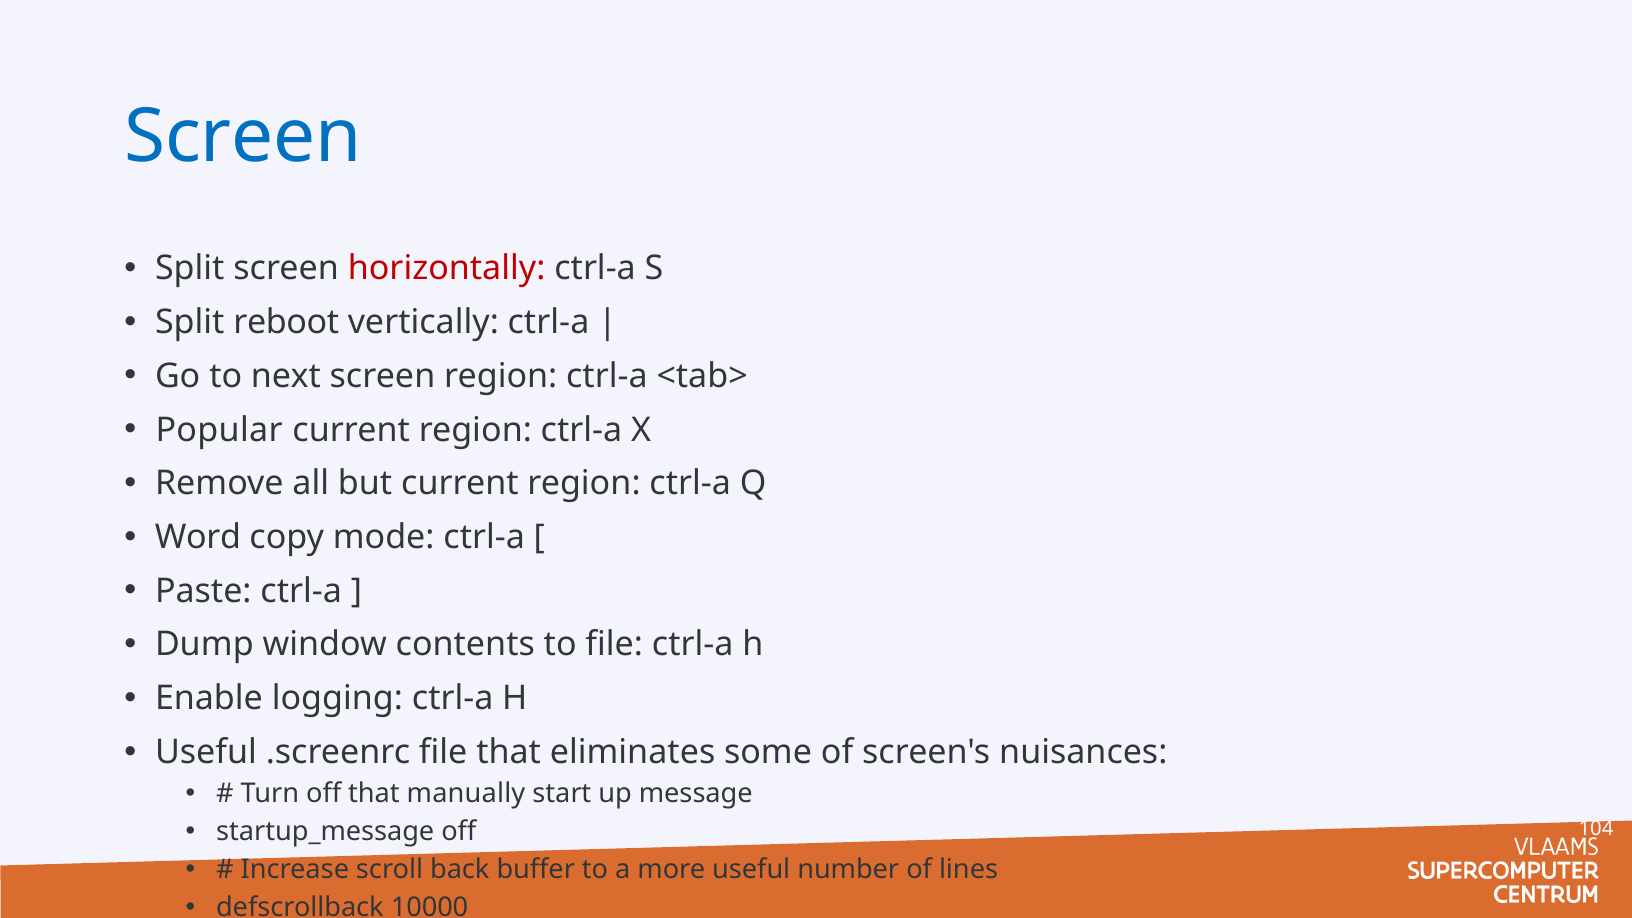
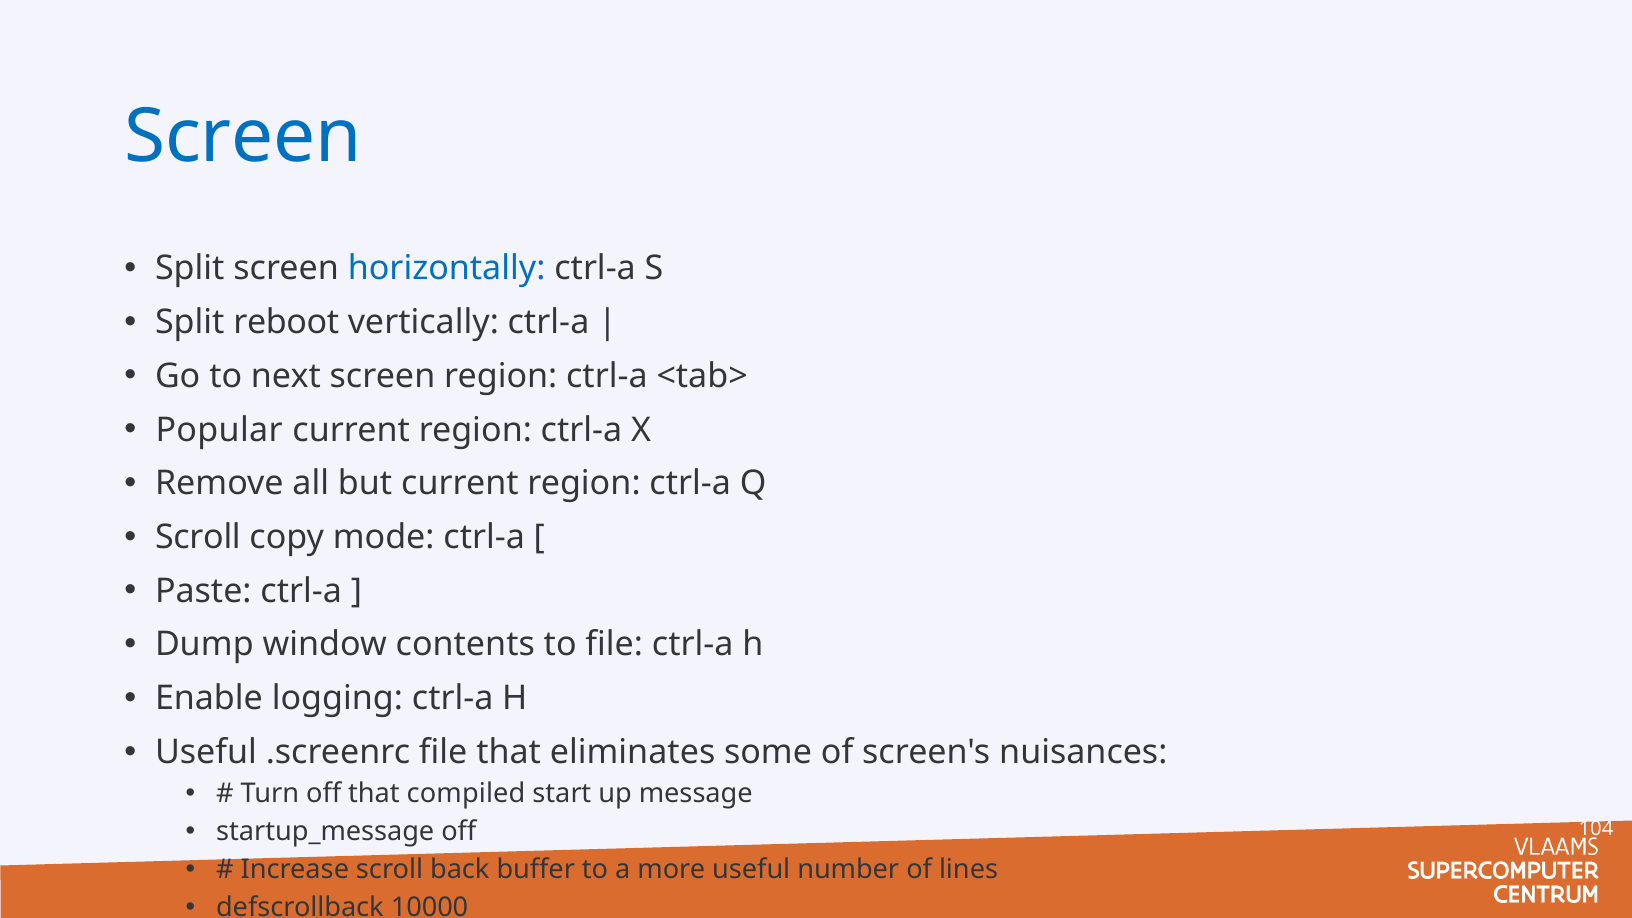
horizontally colour: red -> blue (447, 269)
Word: Word -> Scroll (198, 537)
manually: manually -> compiled (466, 794)
